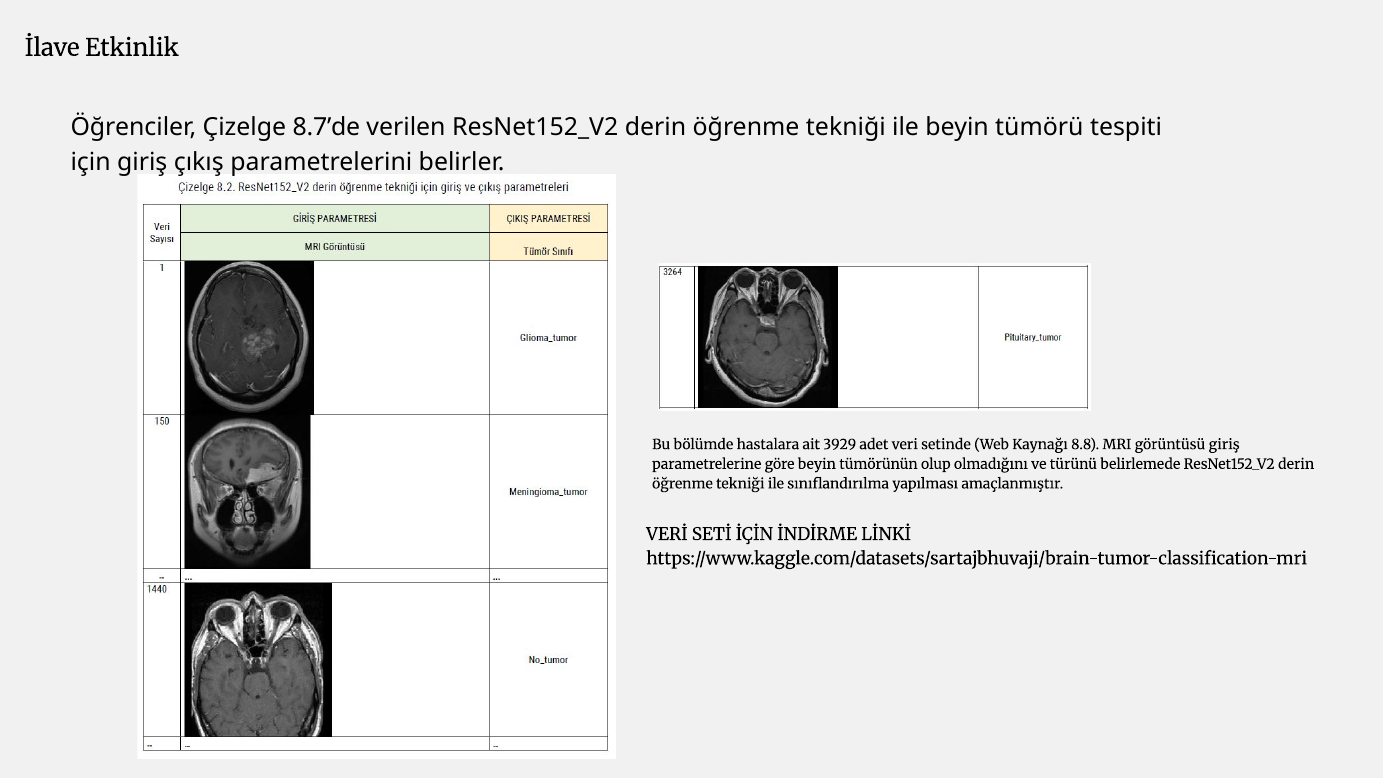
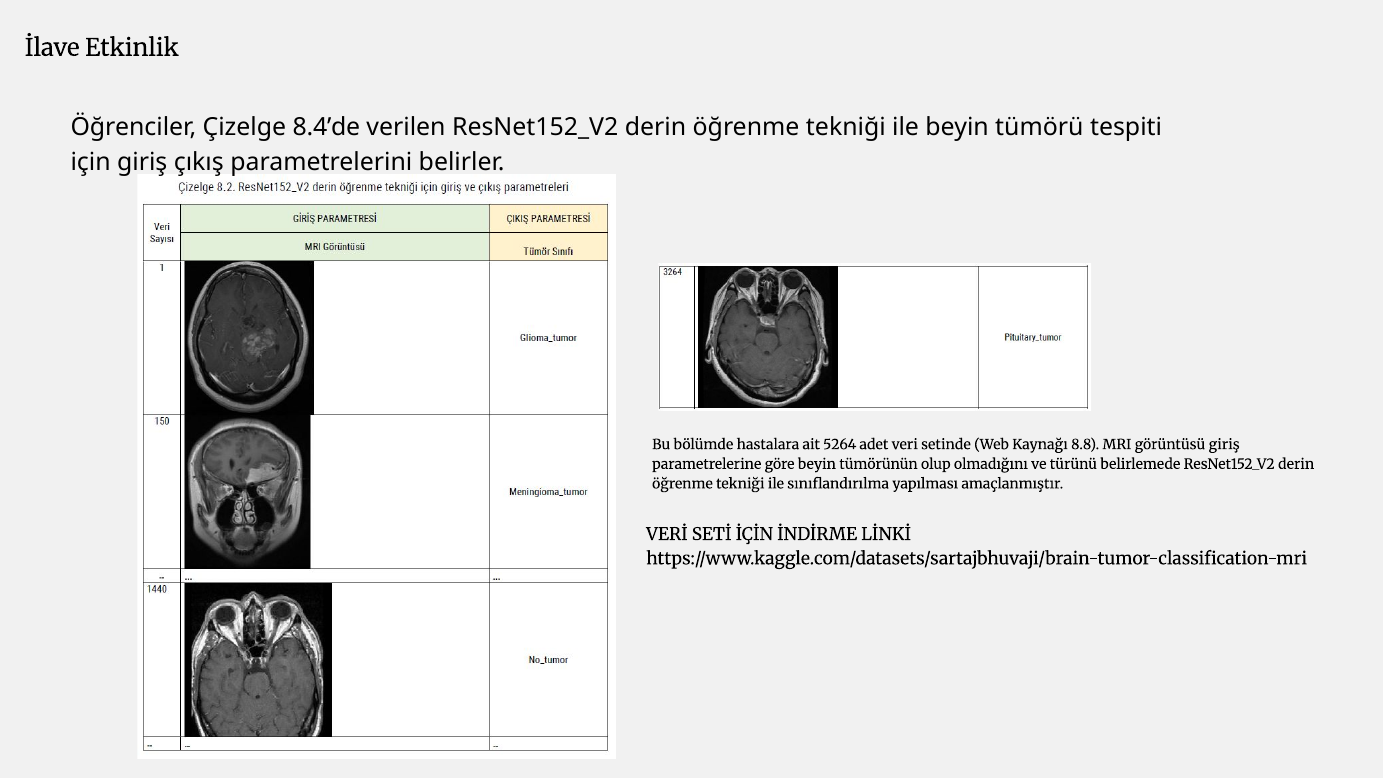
8.7’de: 8.7’de -> 8.4’de (326, 128)
3929: 3929 -> 5264 (840, 445)
